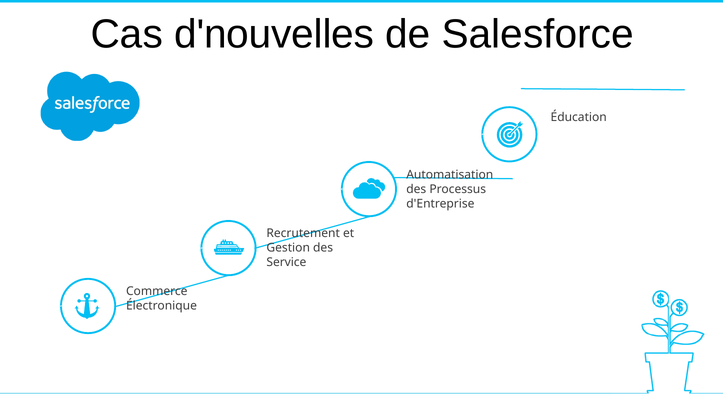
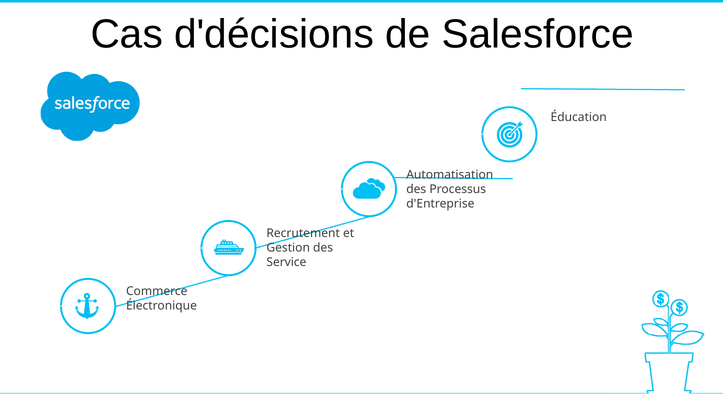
d'nouvelles: d'nouvelles -> d'décisions (274, 34)
